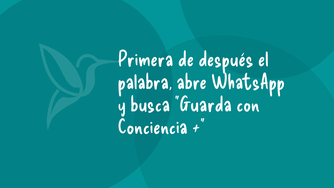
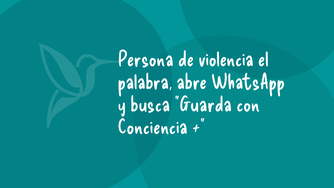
Primera: Primera -> Persona (146, 60)
después: después -> violencia (226, 60)
